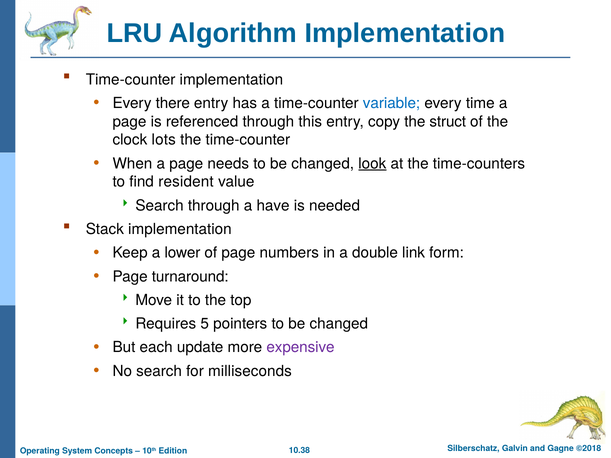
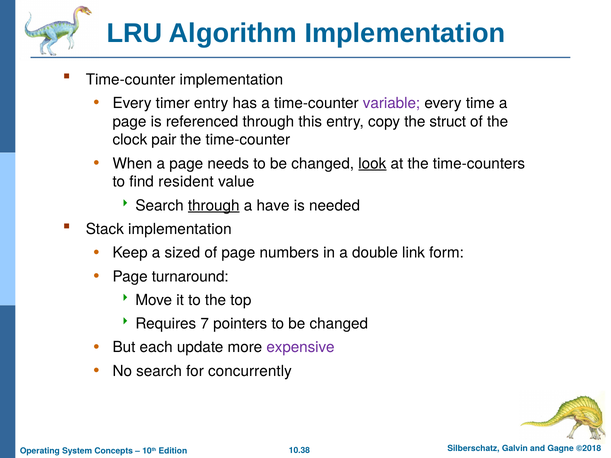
there: there -> timer (173, 103)
variable colour: blue -> purple (392, 103)
lots: lots -> pair (164, 140)
through underline: none -> present (214, 206)
lower: lower -> sized (182, 253)
5: 5 -> 7 (205, 324)
milliseconds: milliseconds -> concurrently (250, 371)
